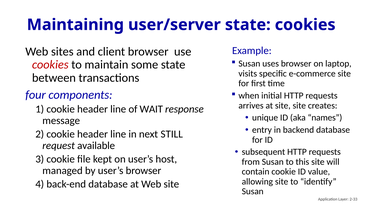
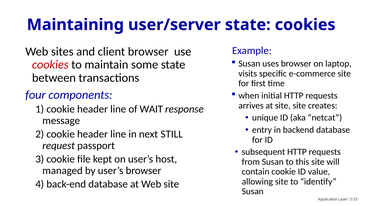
names: names -> netcat (325, 118)
available: available -> passport (96, 146)
